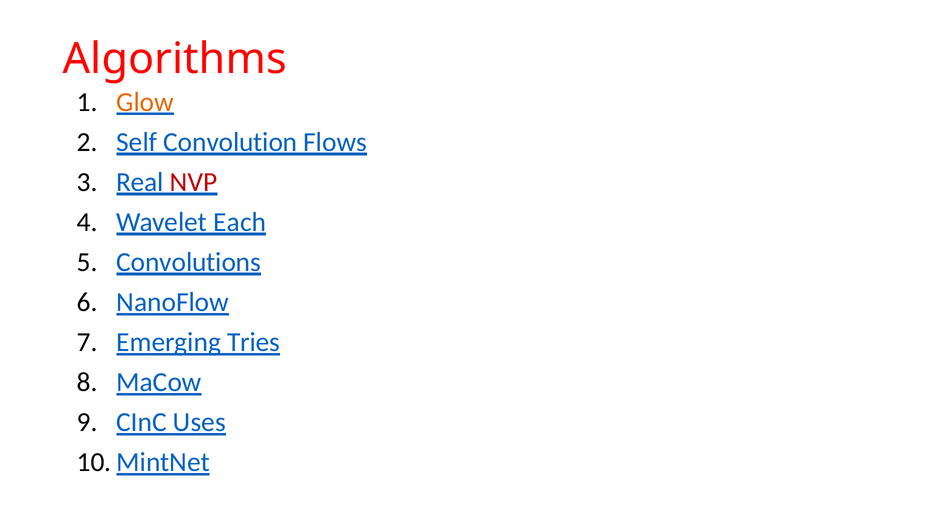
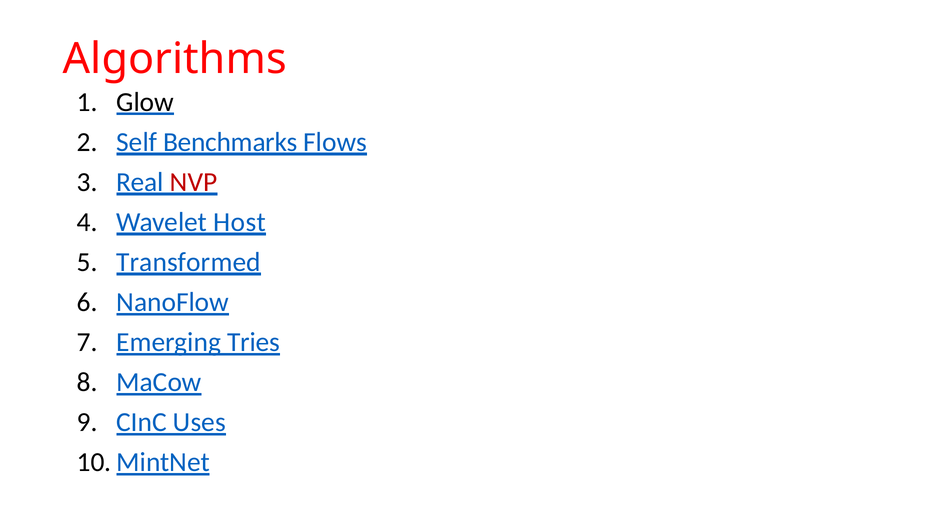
Glow colour: orange -> black (145, 102)
Convolution: Convolution -> Benchmarks (230, 142)
Each: Each -> Host (240, 222)
Convolutions: Convolutions -> Transformed (189, 262)
